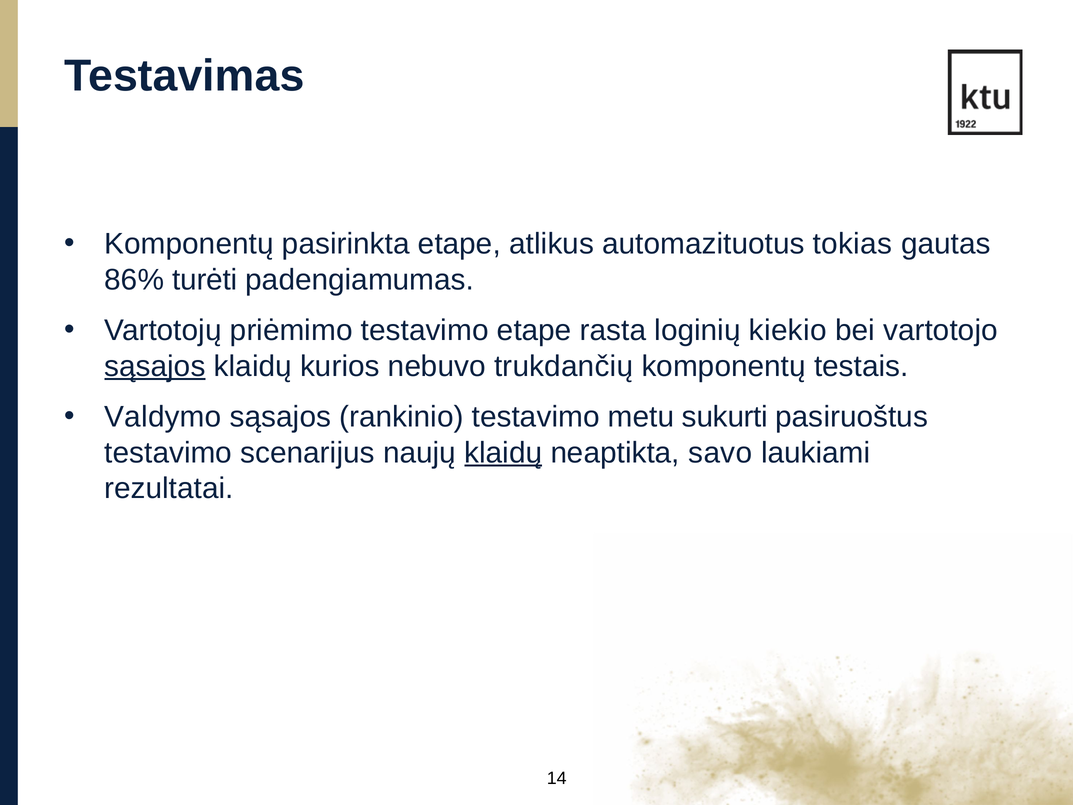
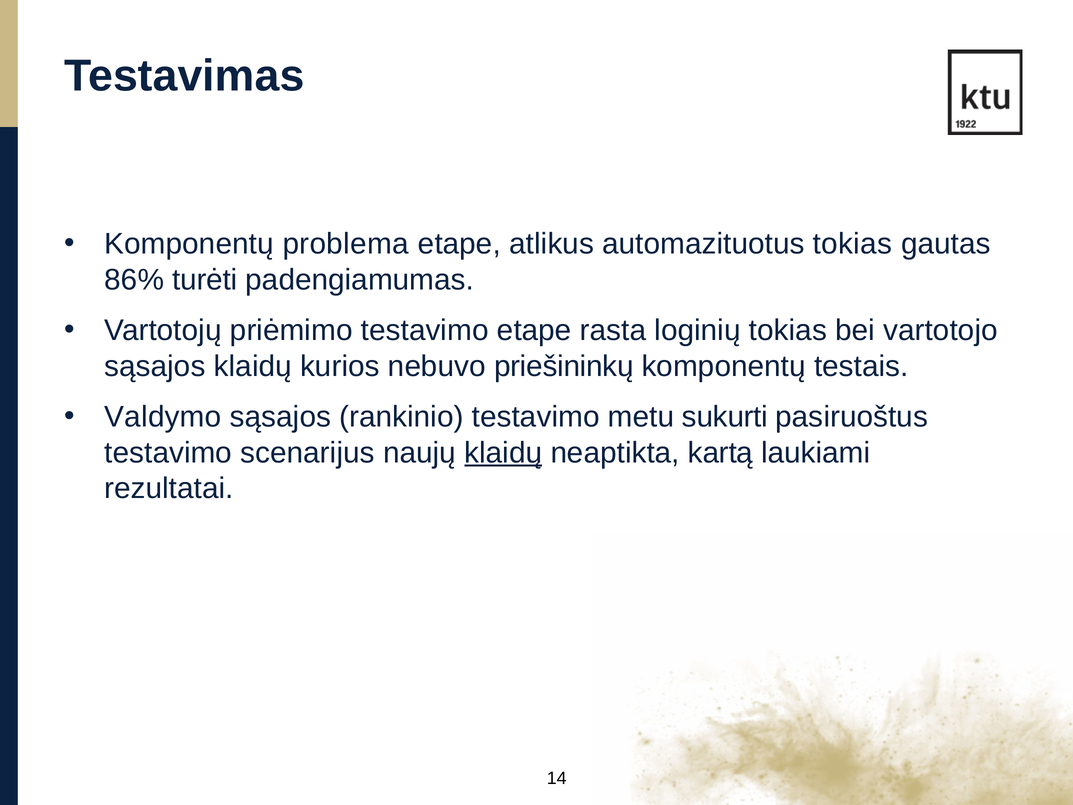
pasirinkta: pasirinkta -> problema (346, 244)
loginių kiekio: kiekio -> tokias (788, 330)
sąsajos underline: present -> none (155, 366)
trukdančių: trukdančių -> priešininkų (564, 366)
savo: savo -> kartą (721, 453)
